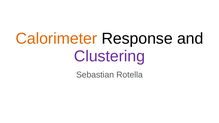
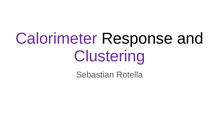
Calorimeter colour: orange -> purple (56, 39)
